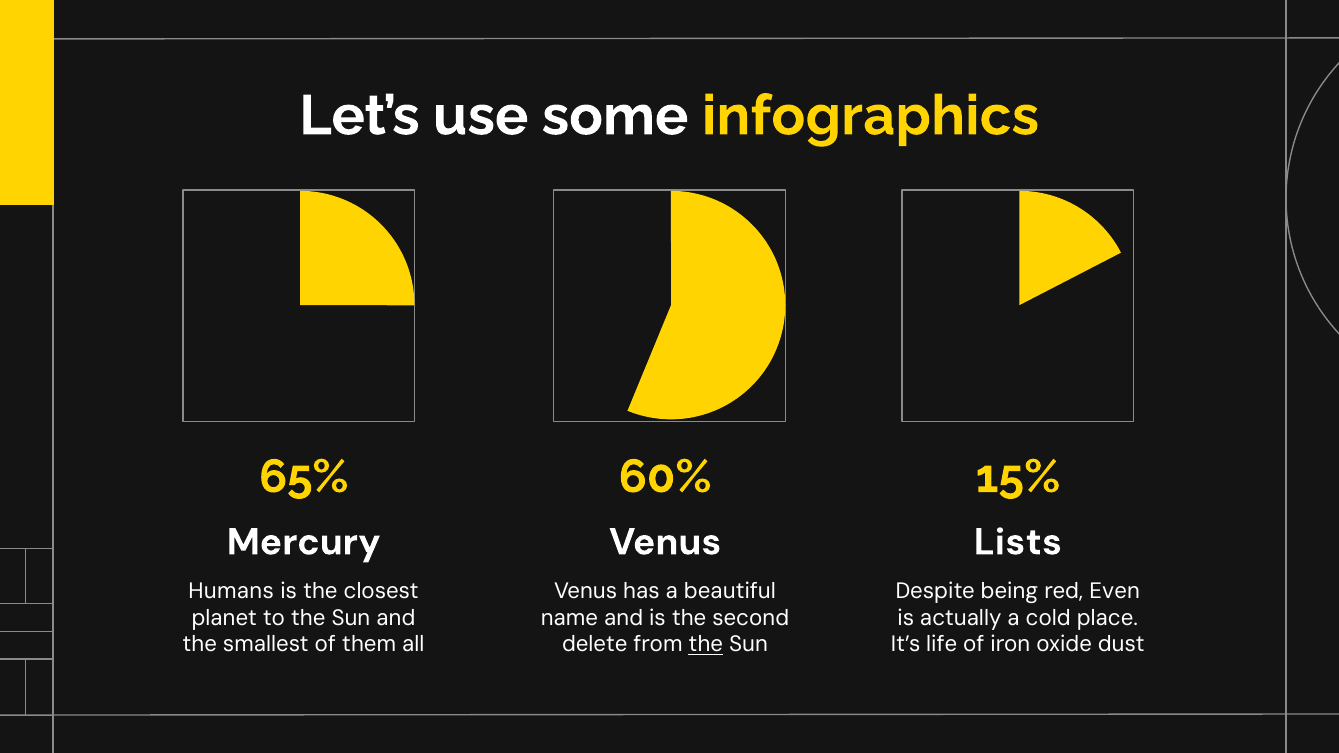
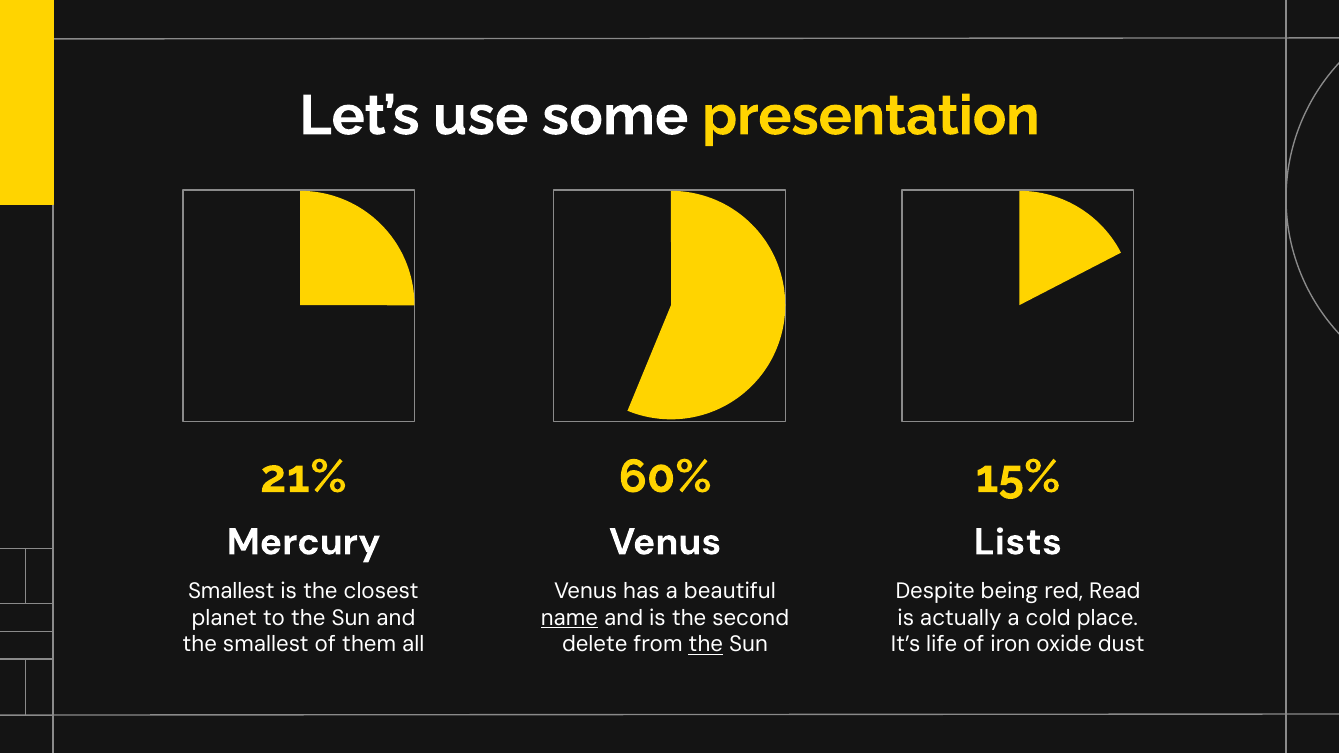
infographics: infographics -> presentation (871, 116)
65%: 65% -> 21% (303, 477)
Humans: Humans -> Smallest (231, 591)
Even: Even -> Read (1115, 591)
name underline: none -> present (569, 618)
